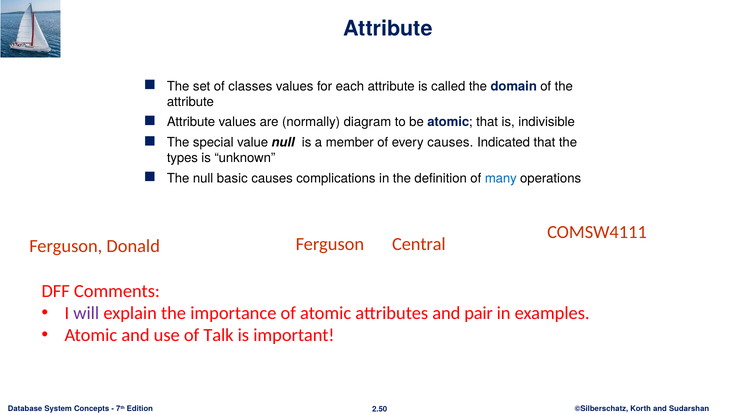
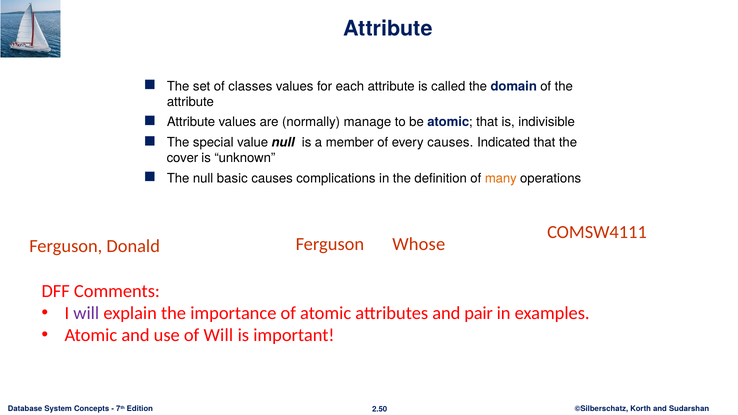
diagram: diagram -> manage (367, 122)
types: types -> cover (182, 158)
many colour: blue -> orange (501, 178)
Central: Central -> Whose (419, 244)
of Talk: Talk -> Will (218, 335)
